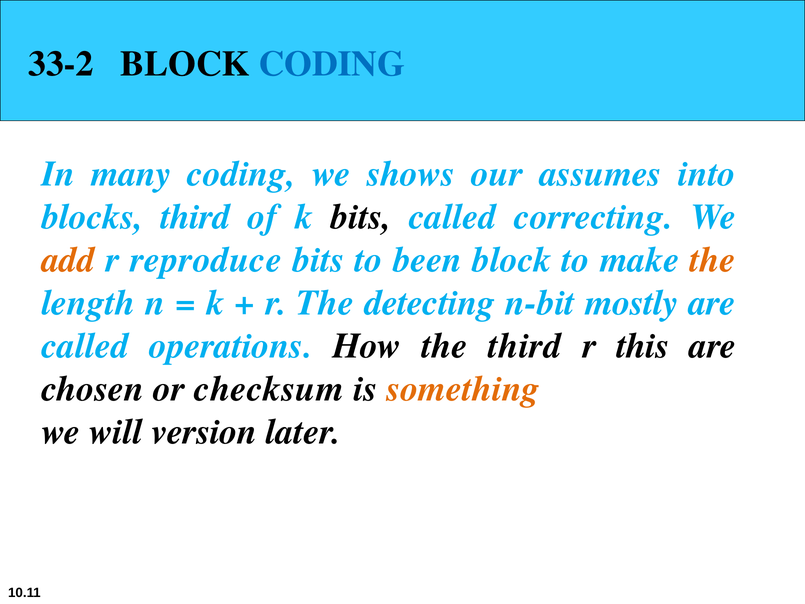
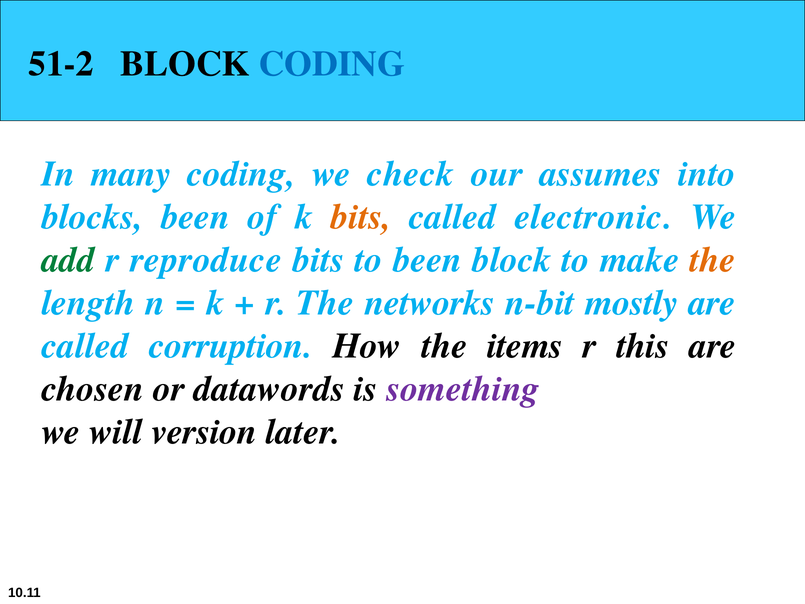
33-2: 33-2 -> 51-2 (61, 64)
shows: shows -> check (411, 174)
blocks third: third -> been (196, 217)
bits colour: black -> orange (361, 217)
correcting: correcting -> electronic (593, 217)
add colour: orange -> green (68, 260)
detecting: detecting -> networks (430, 303)
operations: operations -> corruption (231, 346)
the third: third -> items (525, 346)
checksum: checksum -> datawords (269, 389)
something colour: orange -> purple (463, 389)
